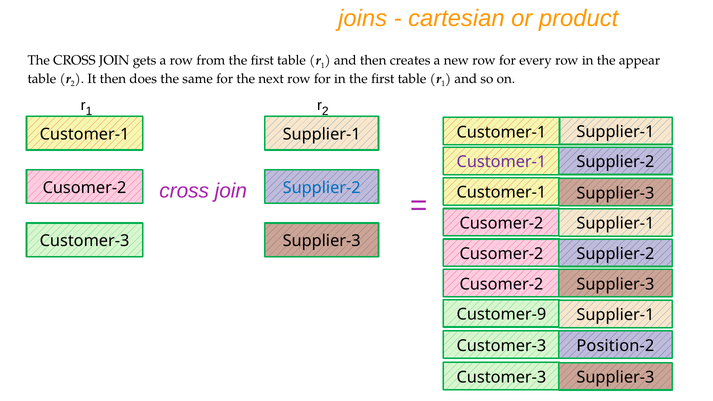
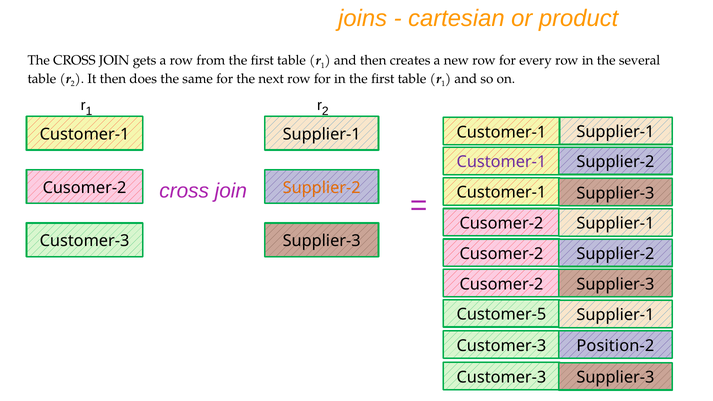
appear: appear -> several (640, 60)
Supplier-2 colour: blue -> orange (322, 188)
Customer-9: Customer-9 -> Customer-5 (501, 315)
